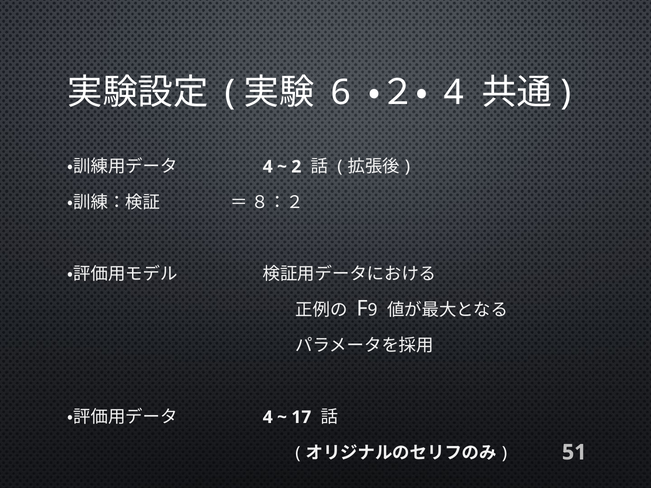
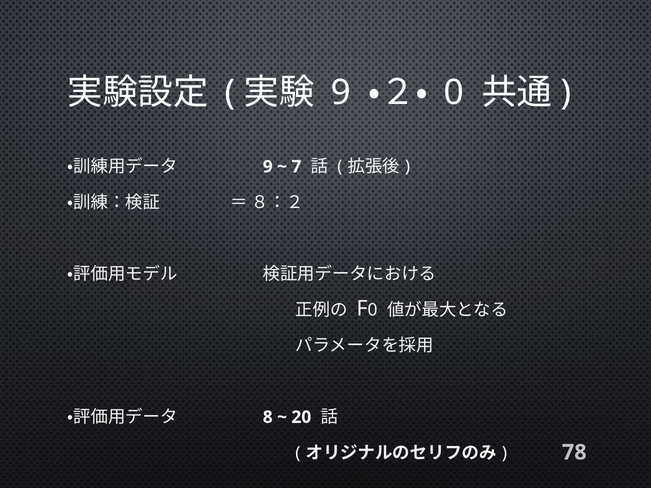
6: 6 -> 9 (341, 93)
4: 4 -> 0 (454, 93)
4: 4 -> 9 (268, 167)
2: 2 -> 7 (296, 167)
9: 9 -> 0 (373, 310)
4: 4 -> 8 (268, 417)
17: 17 -> 20 (301, 417)
51: 51 -> 78 (574, 453)
